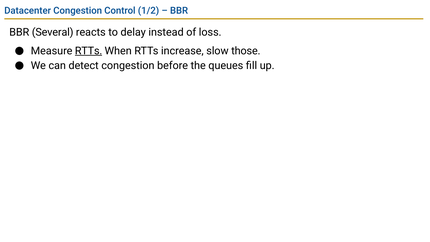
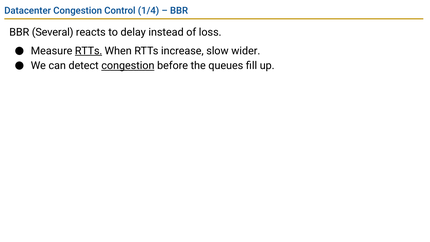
1/2: 1/2 -> 1/4 (149, 11)
those: those -> wider (246, 51)
congestion underline: none -> present (128, 66)
